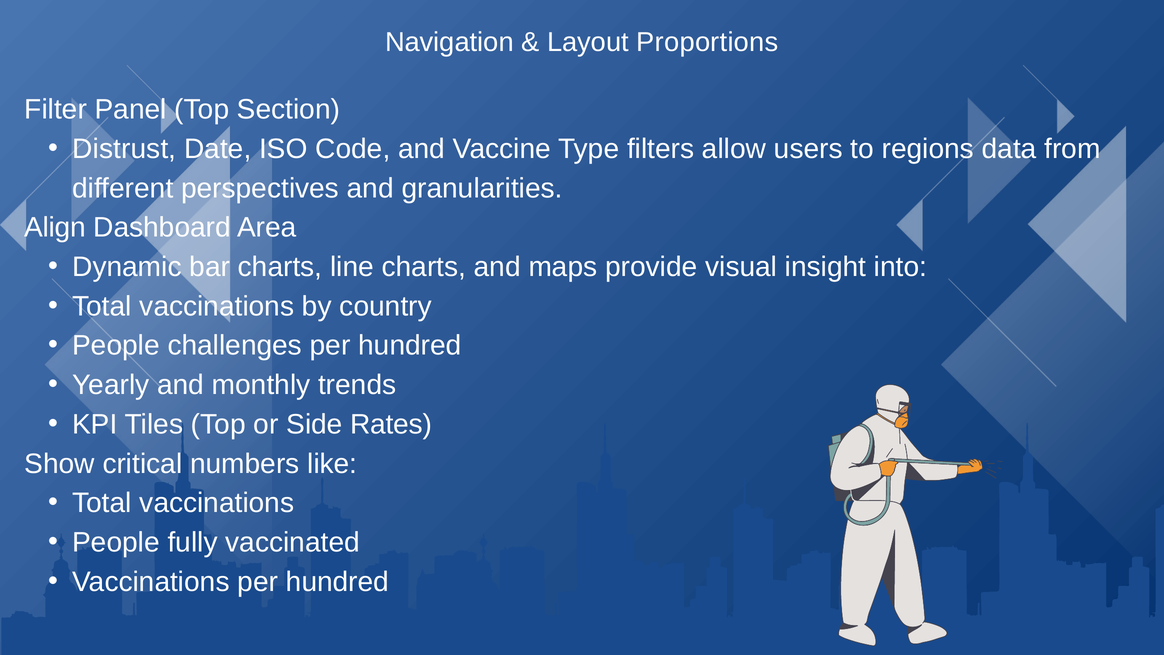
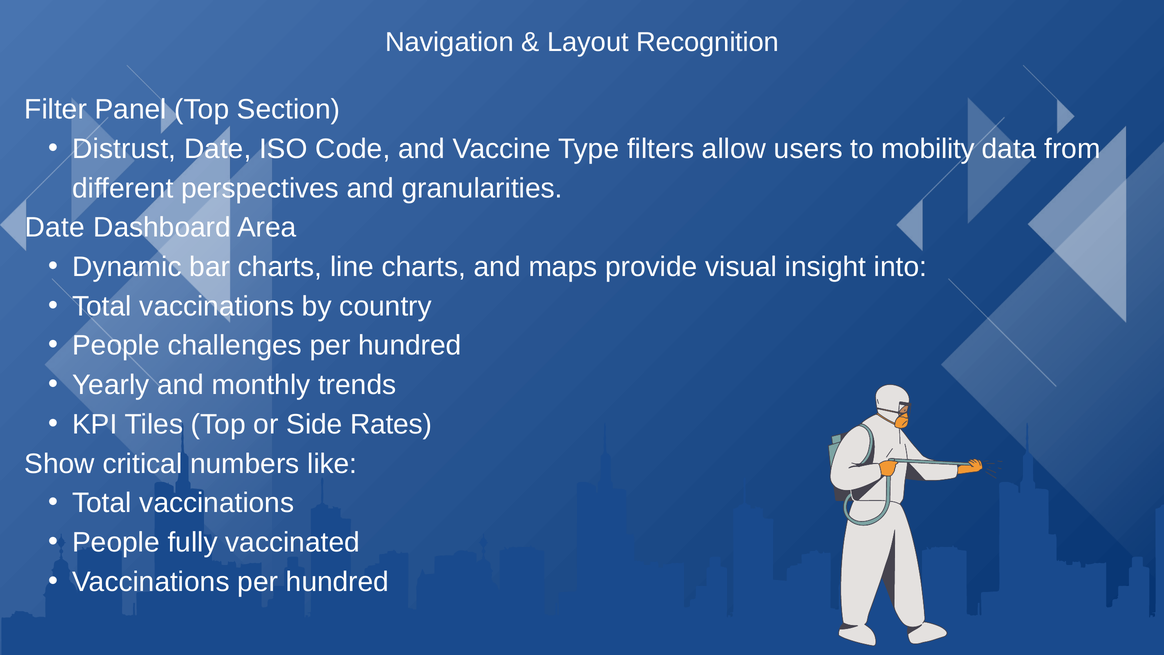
Proportions: Proportions -> Recognition (708, 42)
regions: regions -> mobility (928, 149)
Align: Align -> Date (55, 228)
